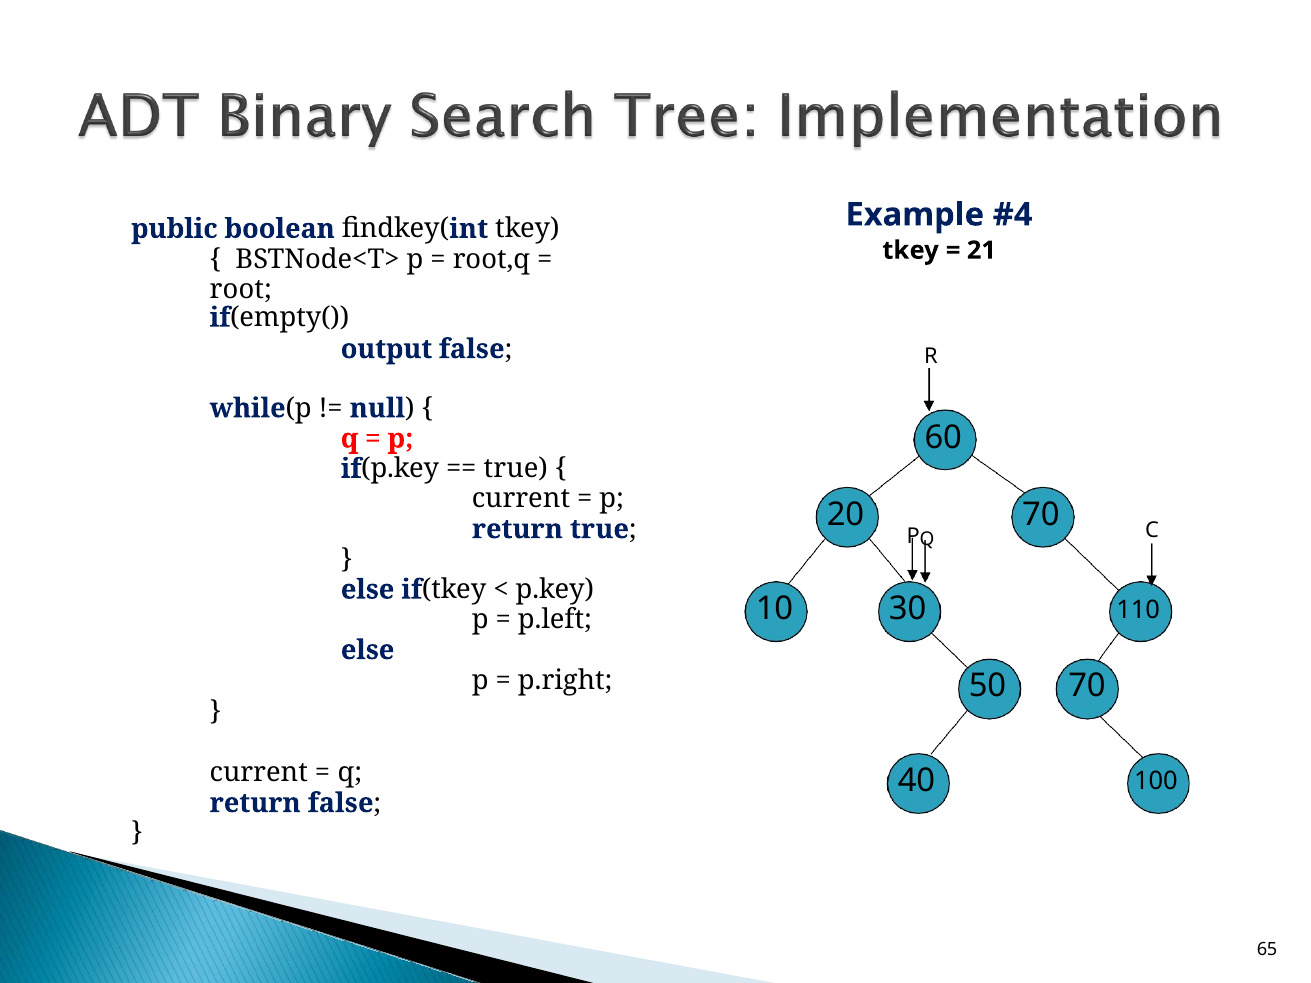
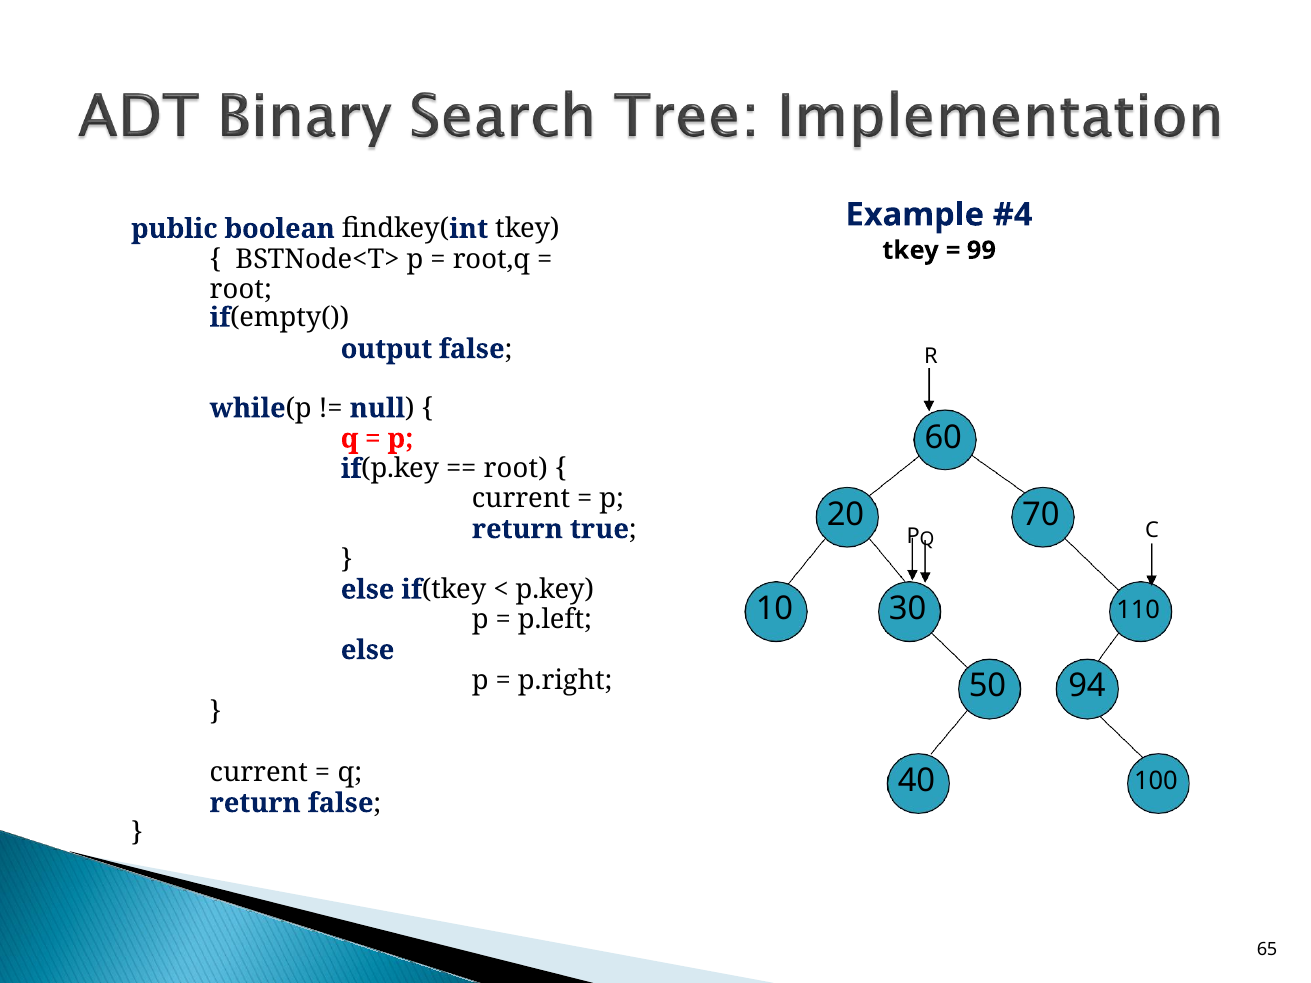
21: 21 -> 99 (981, 250)
true: true -> root (516, 469)
50 70: 70 -> 94 (1087, 686)
